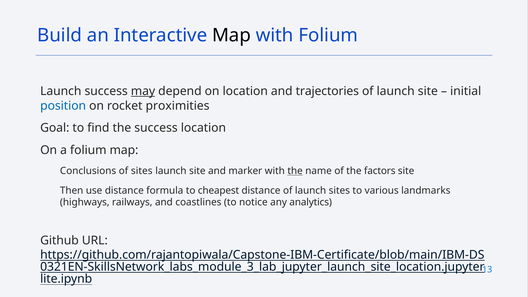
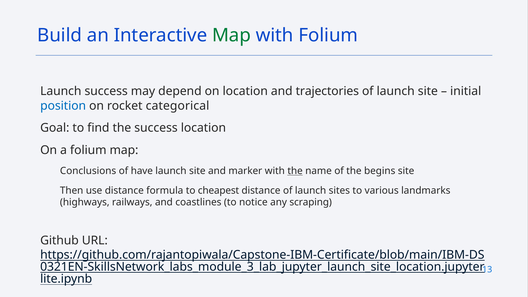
Map colour: black -> green (231, 35)
may underline: present -> none (143, 91)
proximities: proximities -> categorical (178, 106)
of sites: sites -> have (142, 171)
factors: factors -> begins (380, 171)
analytics: analytics -> scraping (311, 202)
